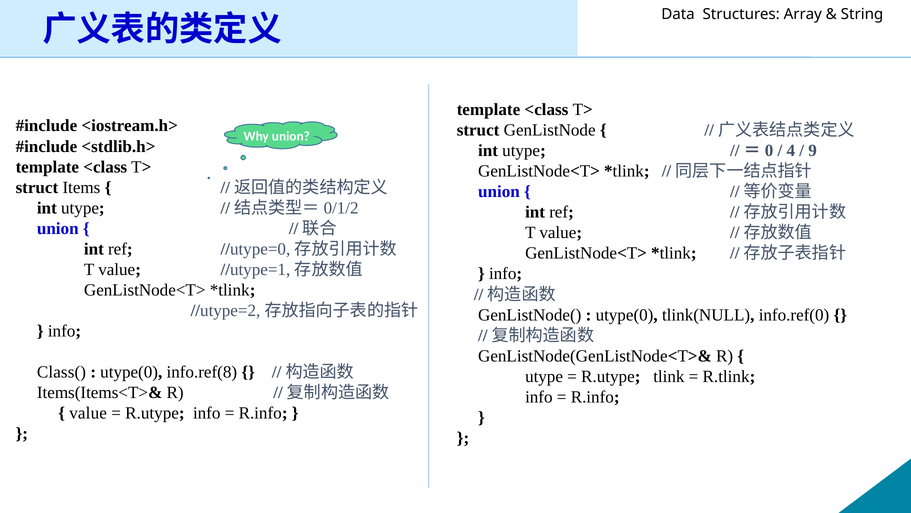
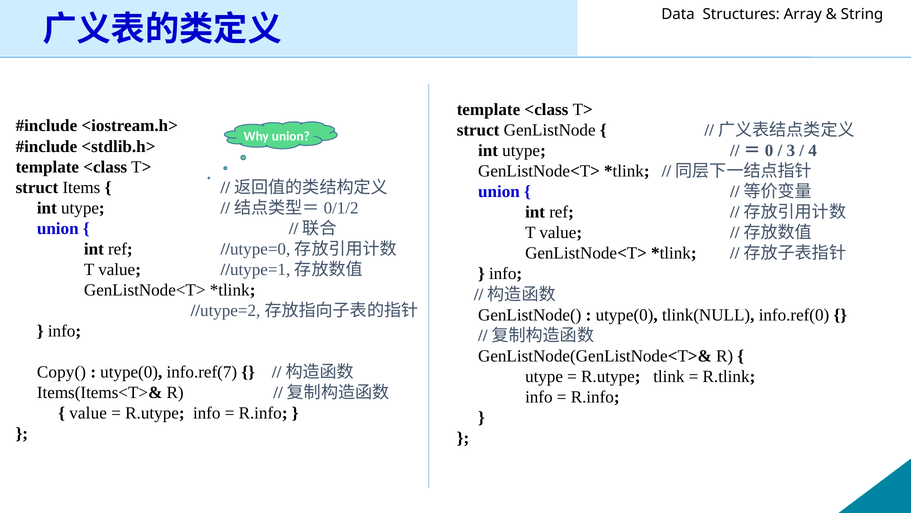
4: 4 -> 3 (791, 151)
9: 9 -> 4 (813, 151)
Class(: Class( -> Copy( (61, 372)
info.ref(8: info.ref(8 -> info.ref(7 (202, 372)
